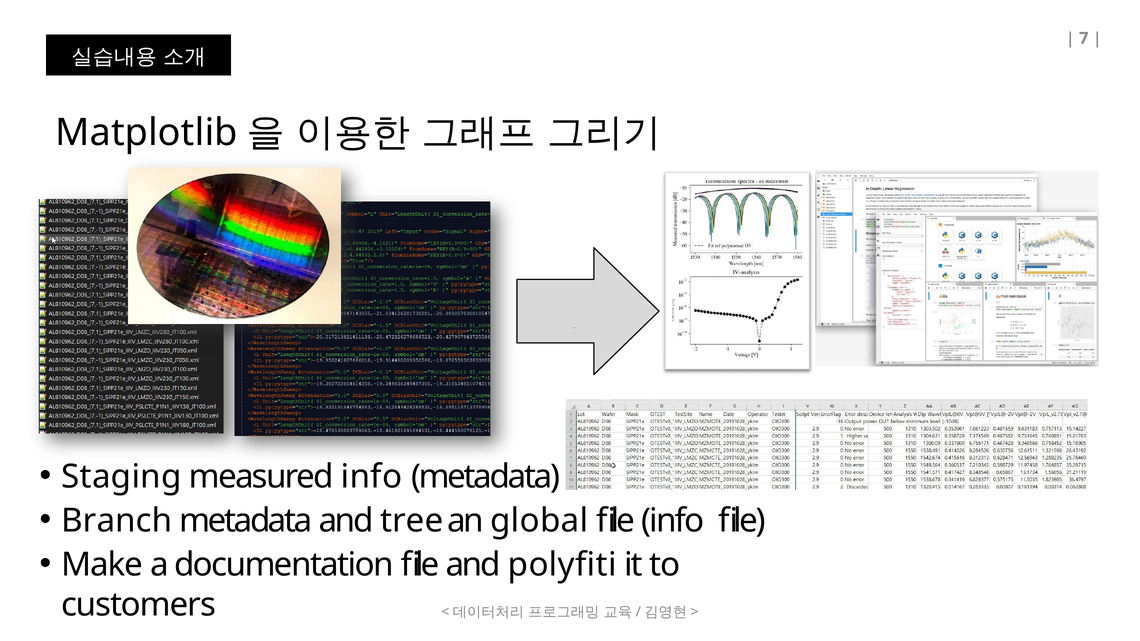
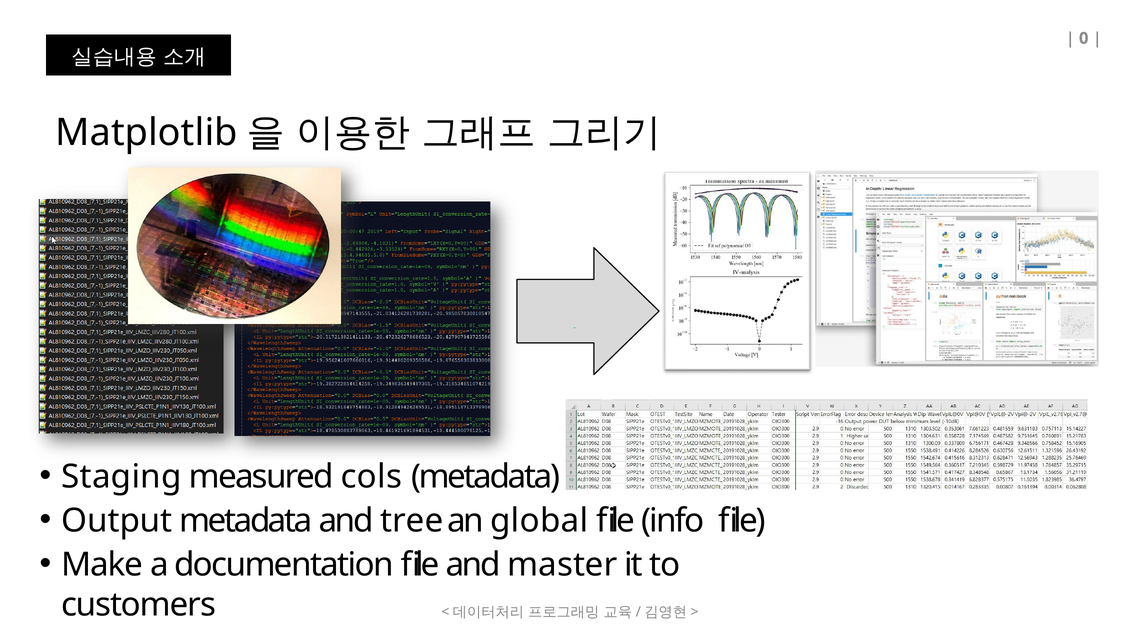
7: 7 -> 0 (1084, 38)
measured info: info -> cols (371, 477)
Branch: Branch -> Output (117, 521)
polyfiti: polyfiti -> master (562, 565)
